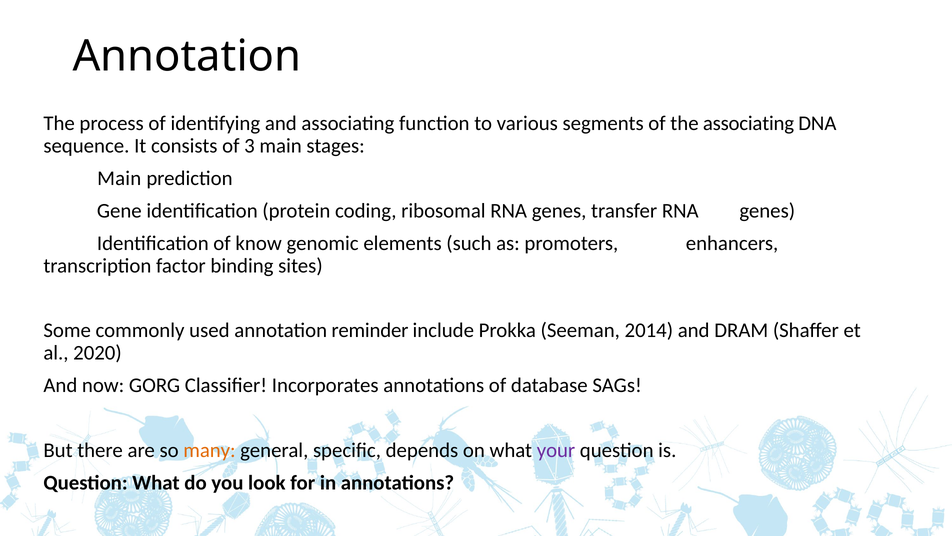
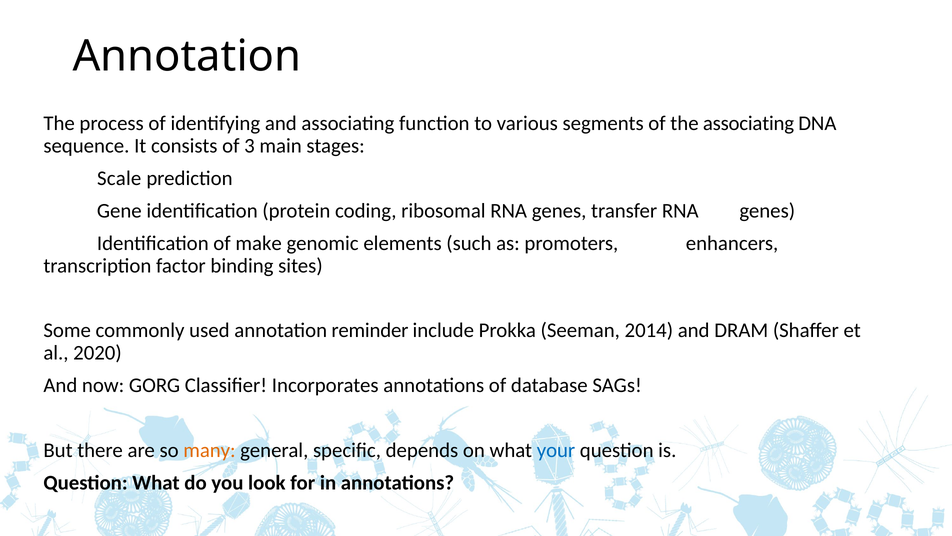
Main: Main -> Scale (119, 178)
know: know -> make (259, 243)
your colour: purple -> blue (556, 450)
